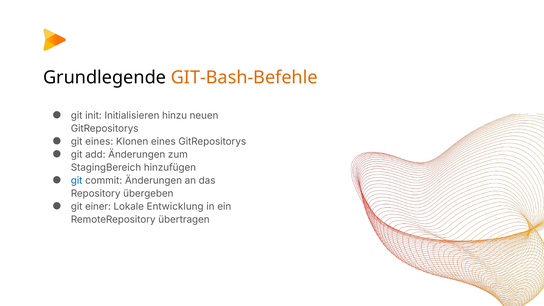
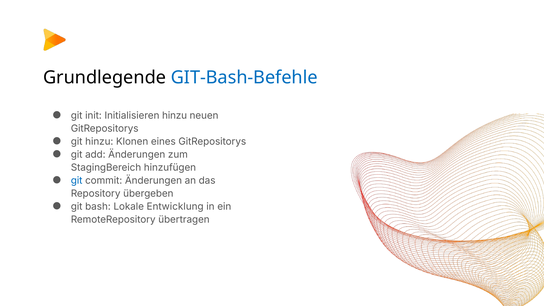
GIT-Bash-Befehle colour: orange -> blue (244, 78)
git eines: eines -> hinzu (99, 142)
einer: einer -> bash (98, 207)
